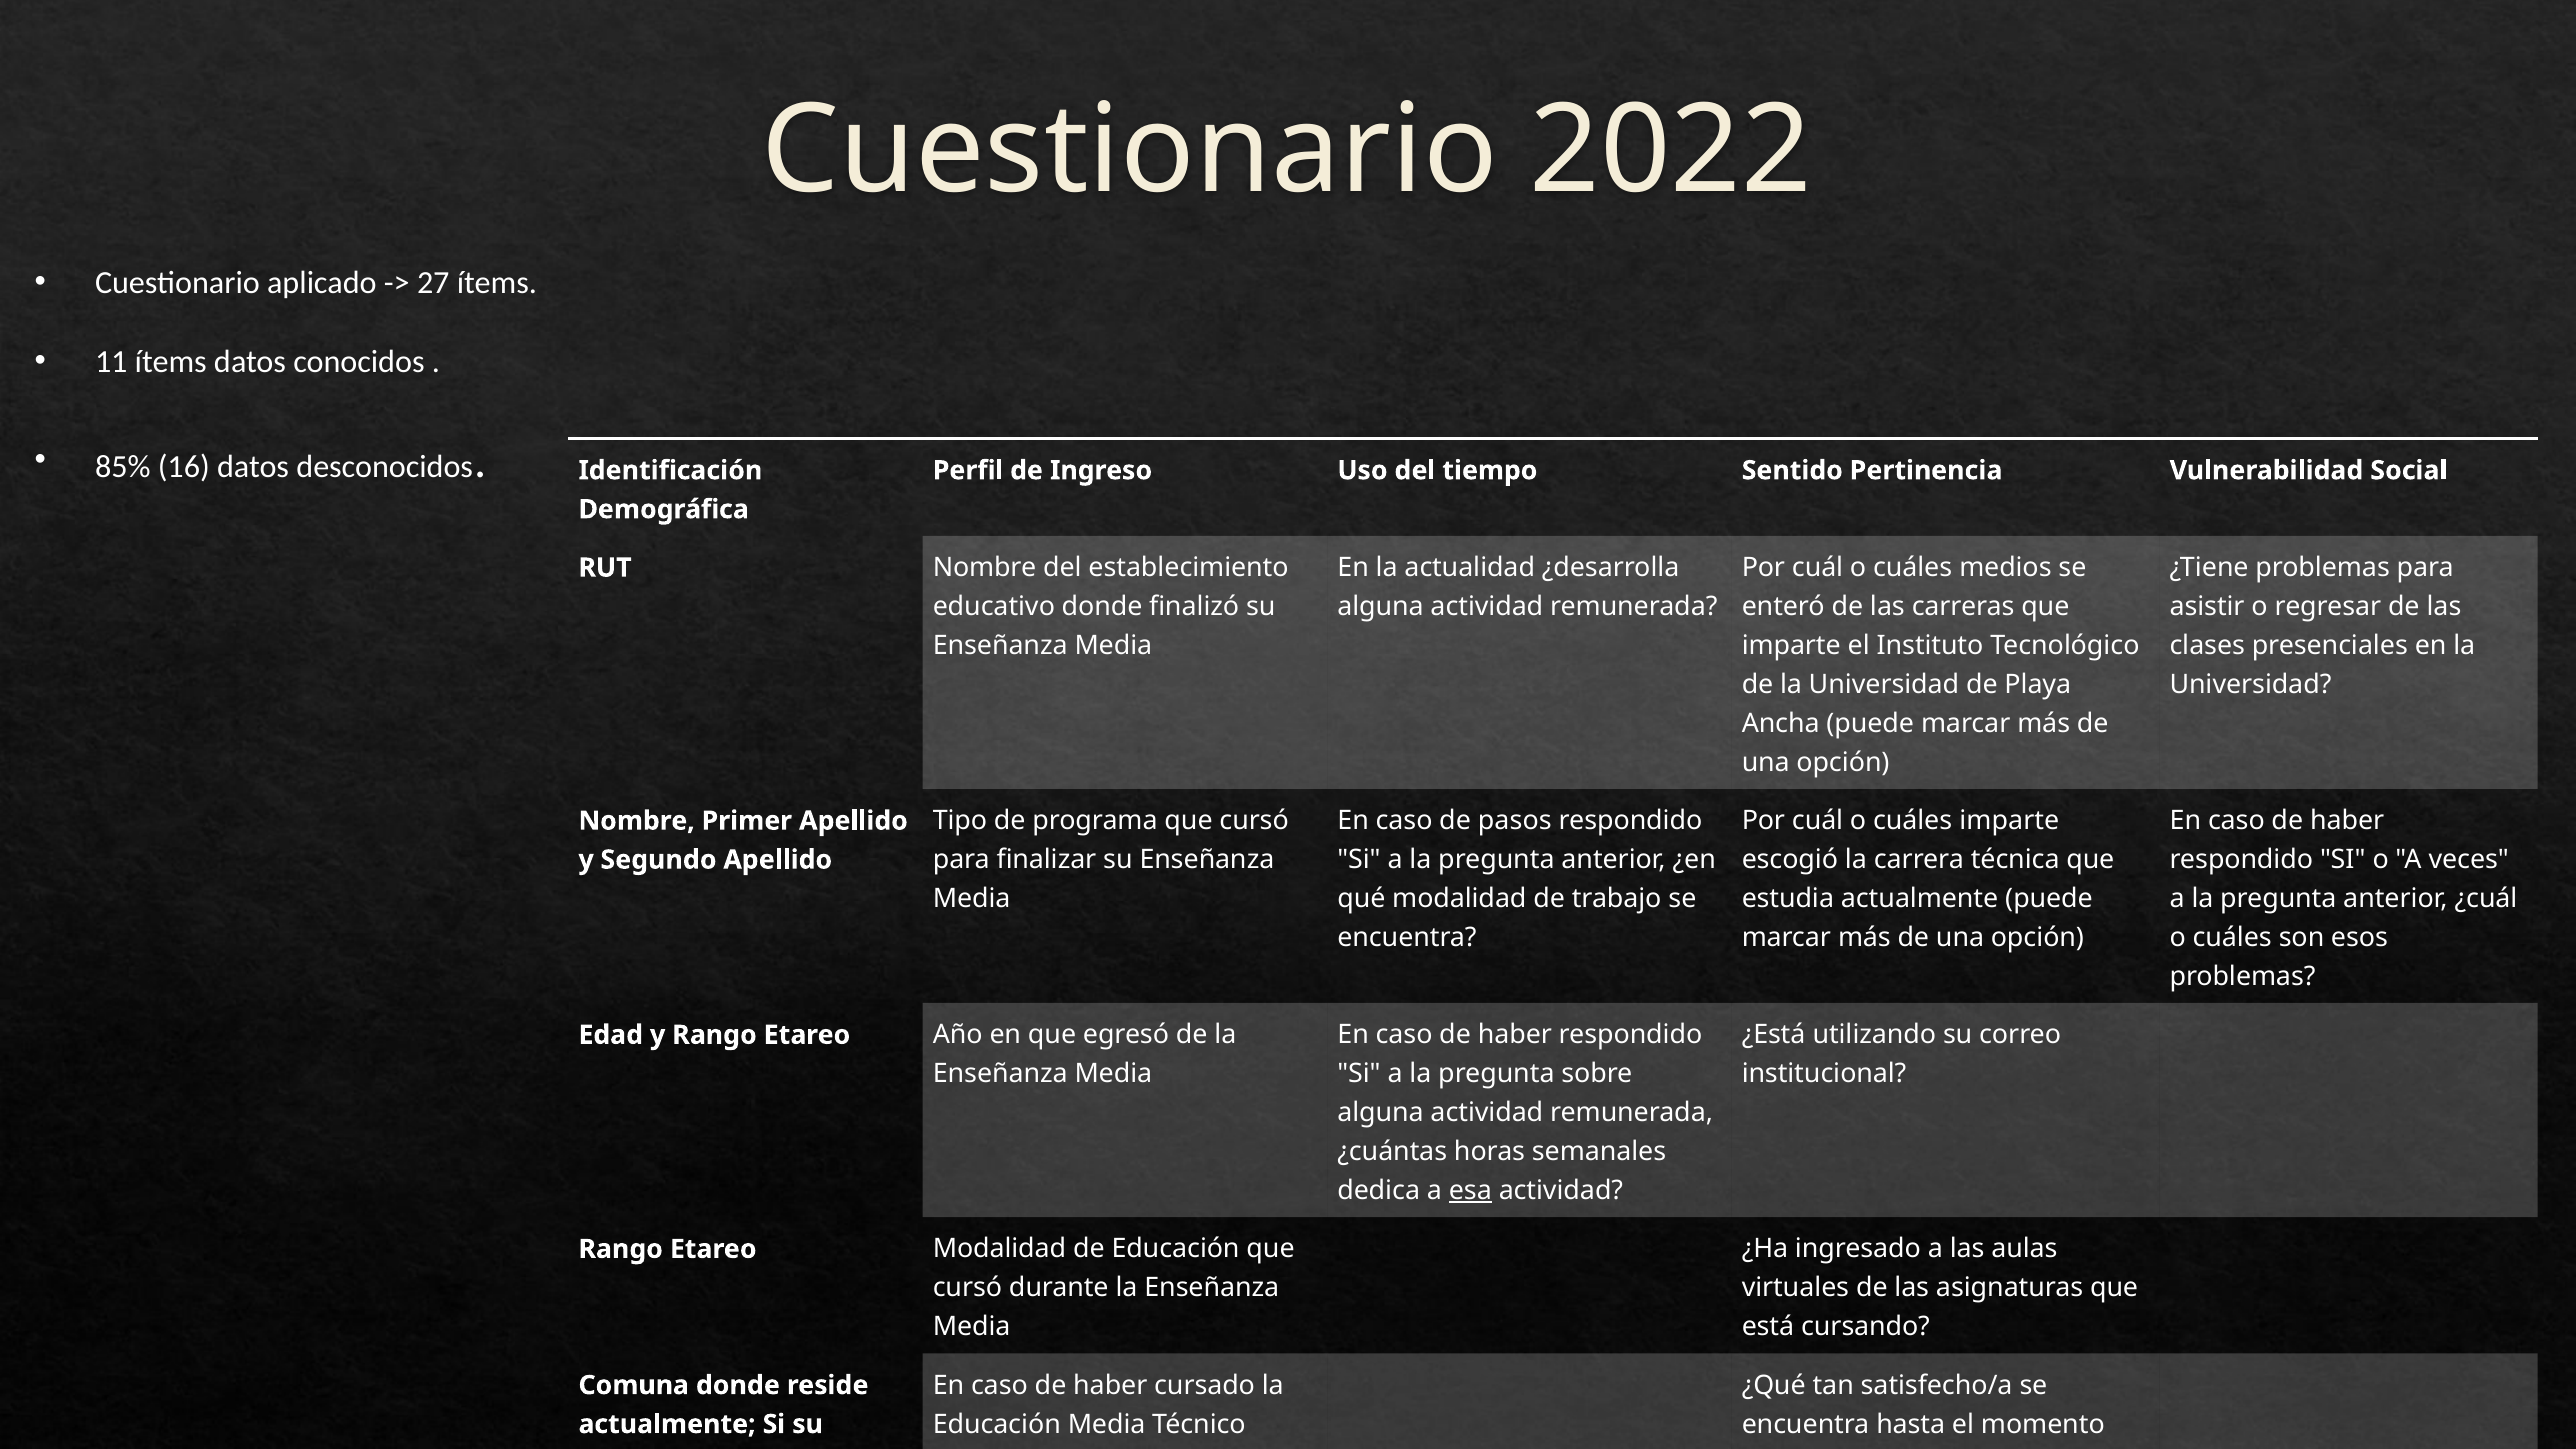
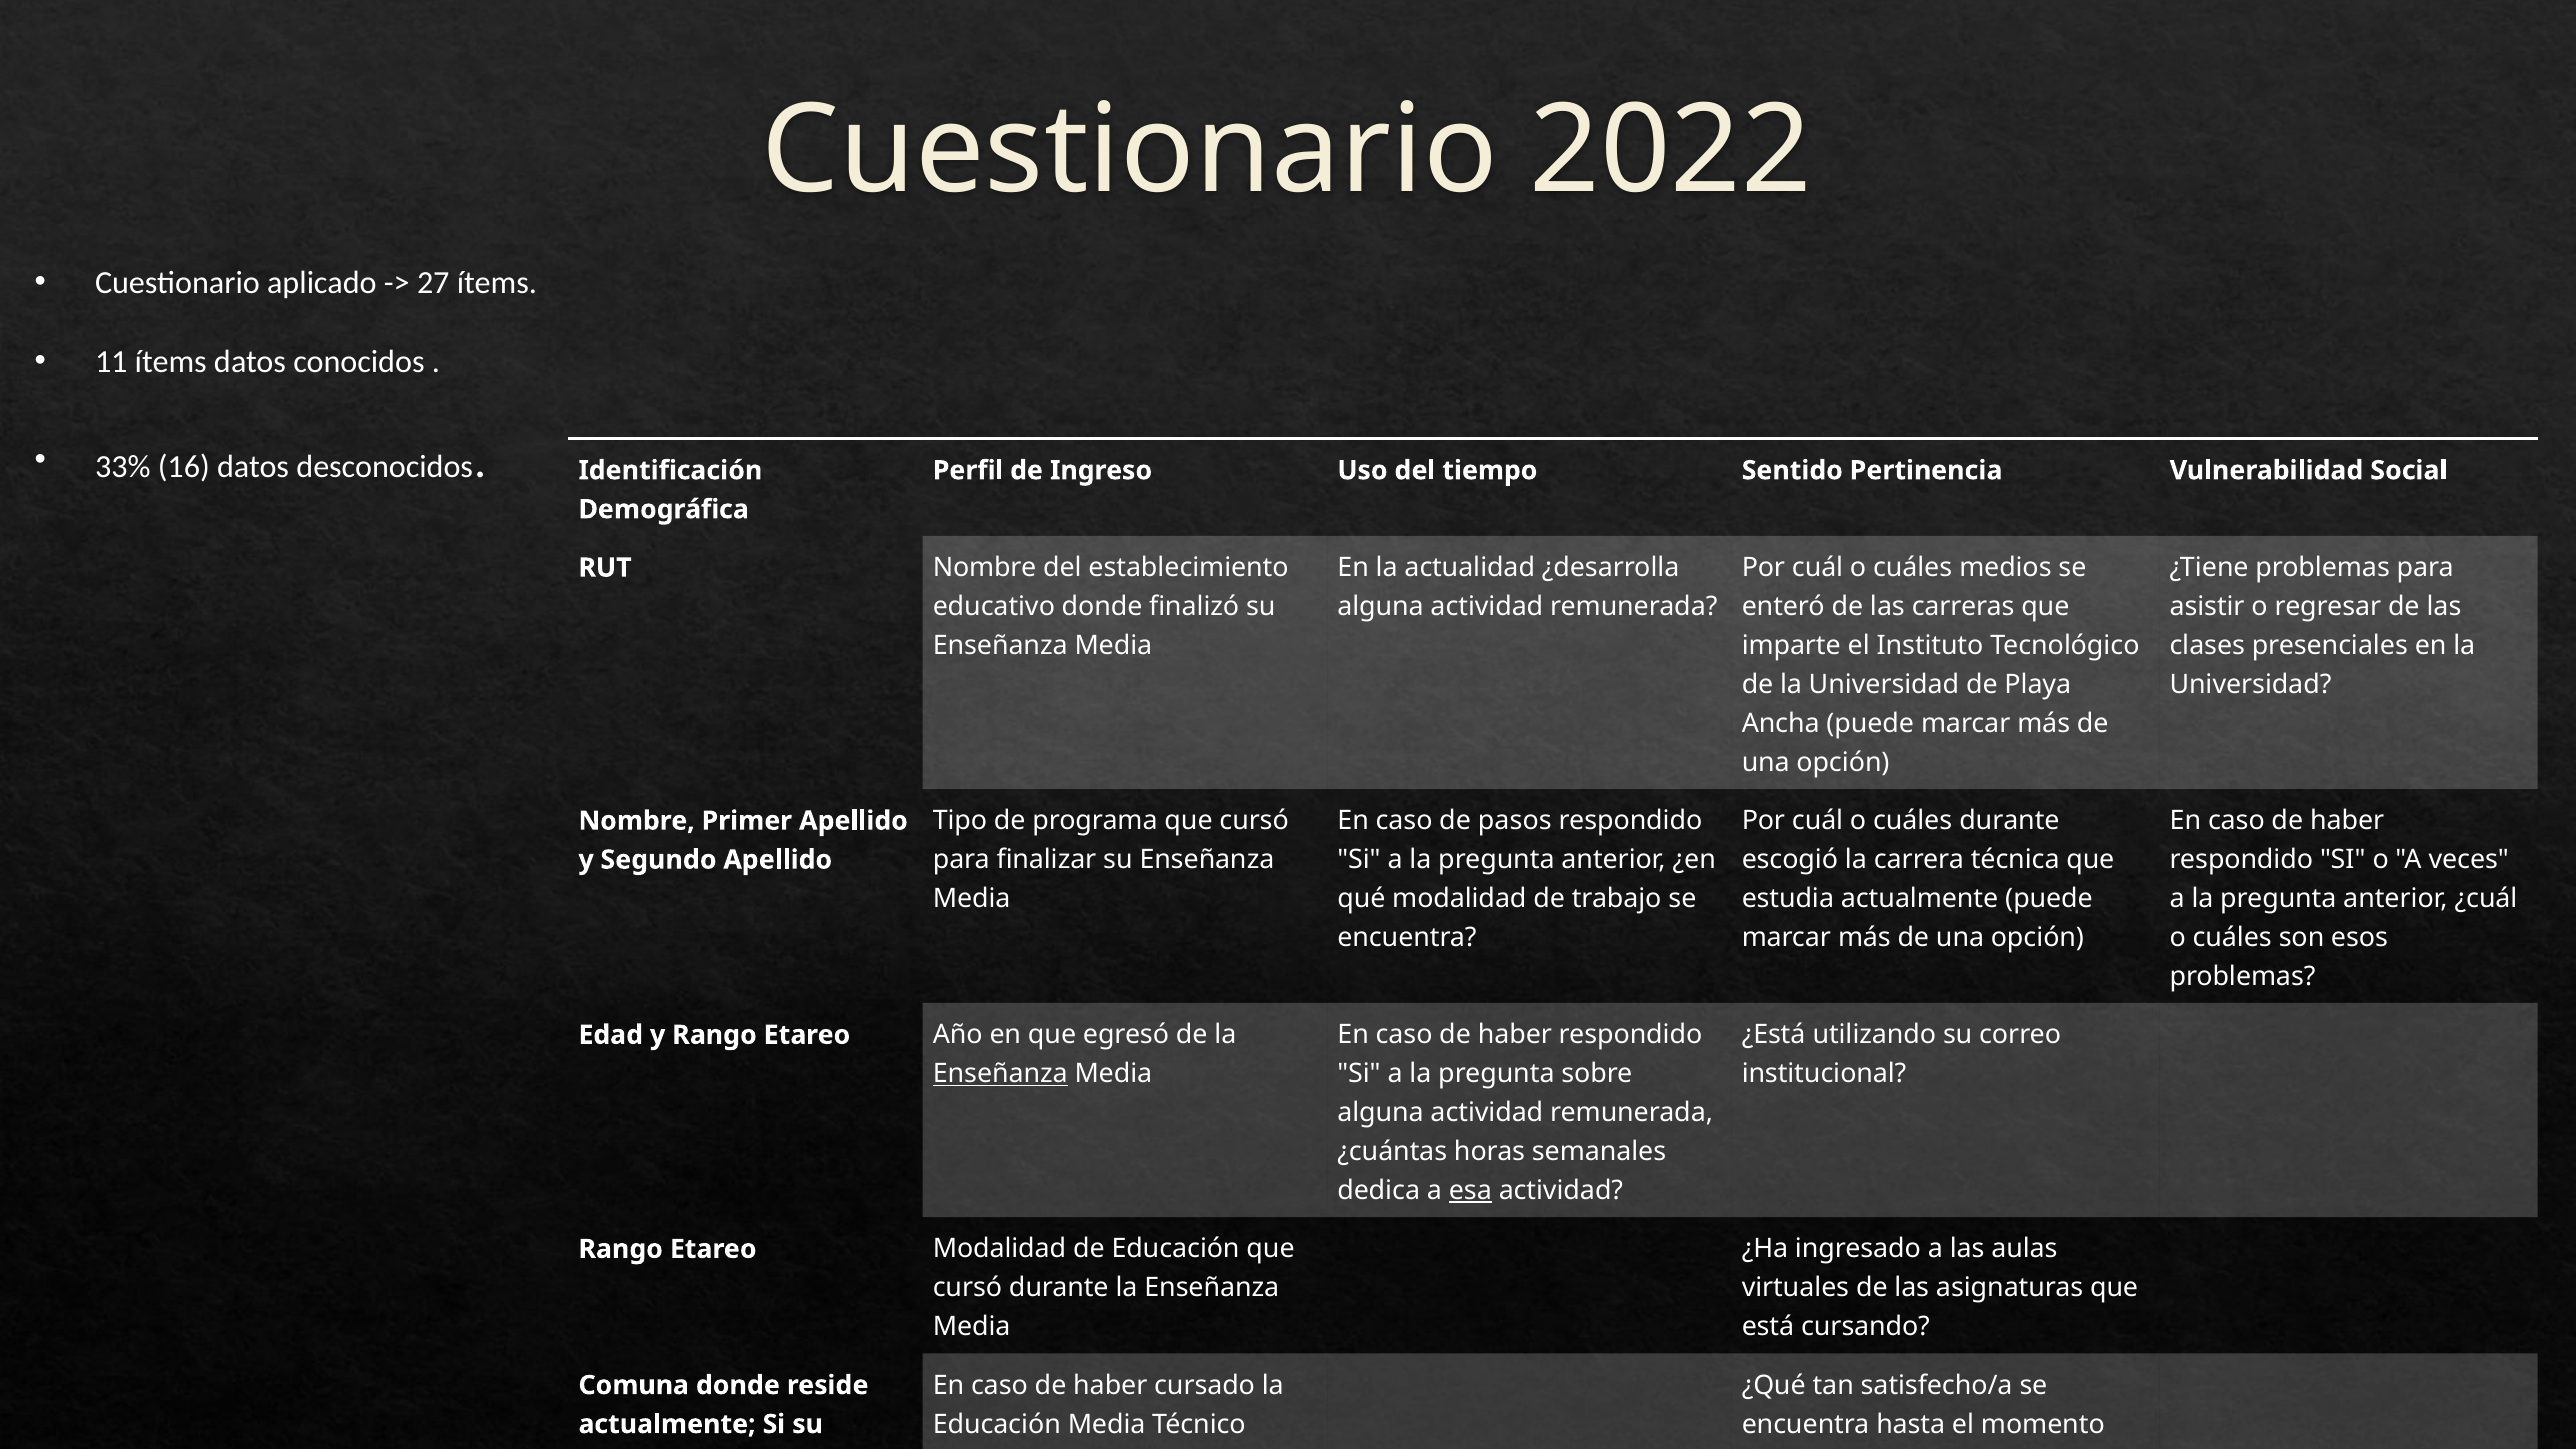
85%: 85% -> 33% (123, 467)
cuáles imparte: imparte -> durante (2009, 821)
Enseñanza underline: none -> present (1000, 1074)
